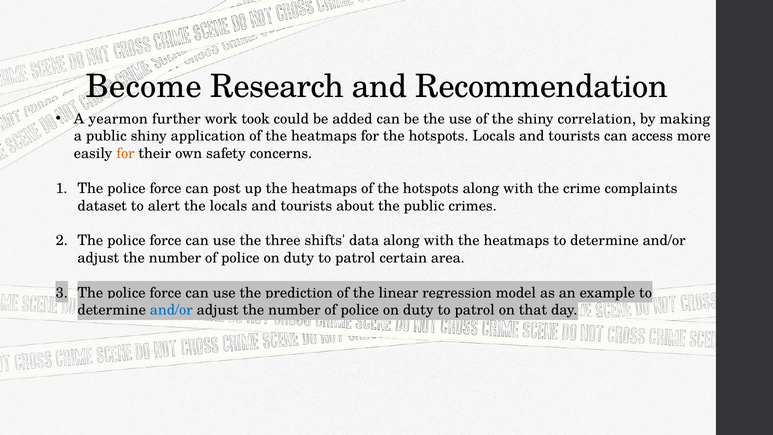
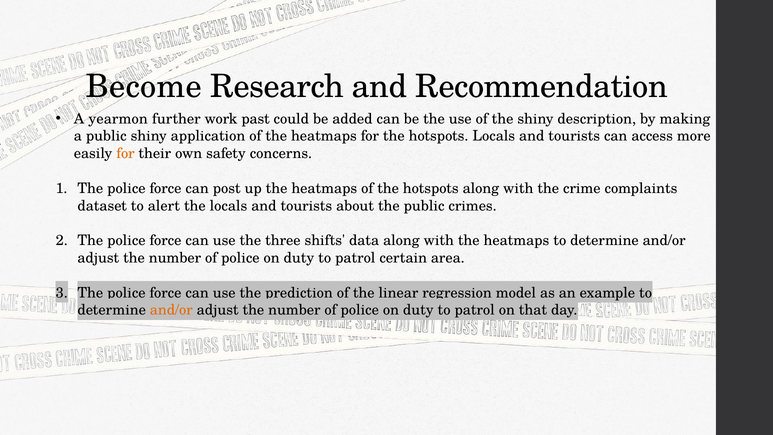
took: took -> past (256, 119)
correlation: correlation -> description (597, 119)
and/or colour: blue -> orange (171, 310)
